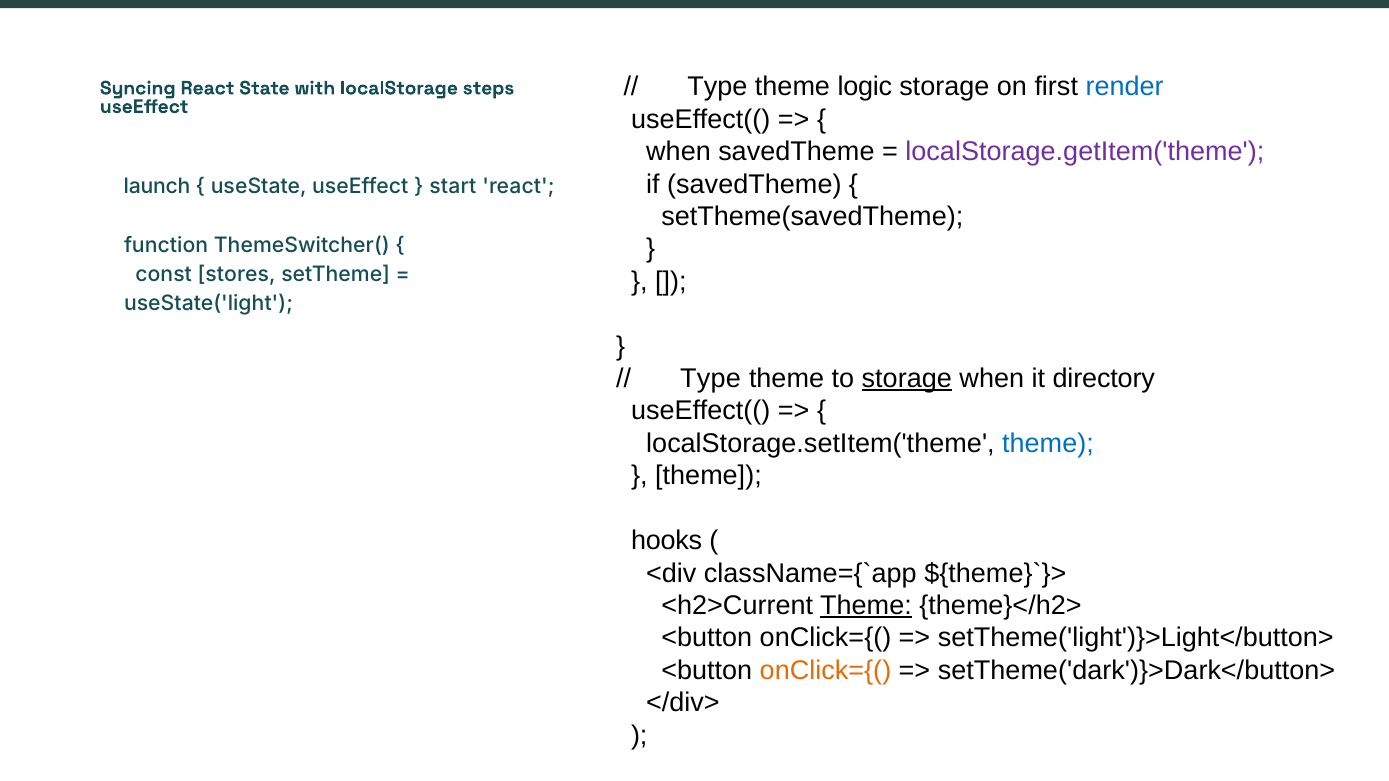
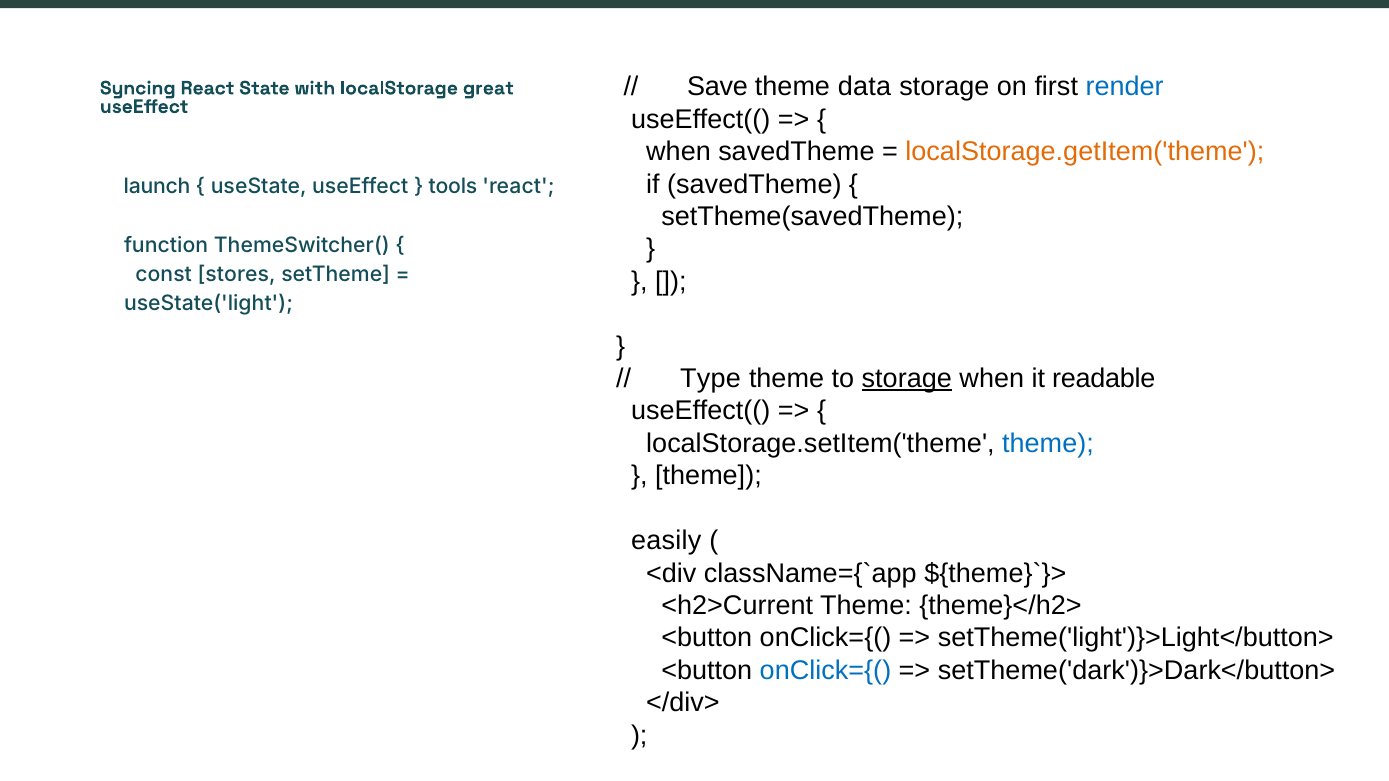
Type: Type -> Save (718, 87)
logic: logic -> data (865, 87)
steps: steps -> great (488, 88)
localStorage.getItem('theme colour: purple -> orange (1085, 152)
start: start -> tools (453, 187)
directory: directory -> readable (1104, 379)
hooks: hooks -> easily (666, 541)
Theme underline: present -> none (866, 606)
onClick={( colour: orange -> blue (826, 671)
